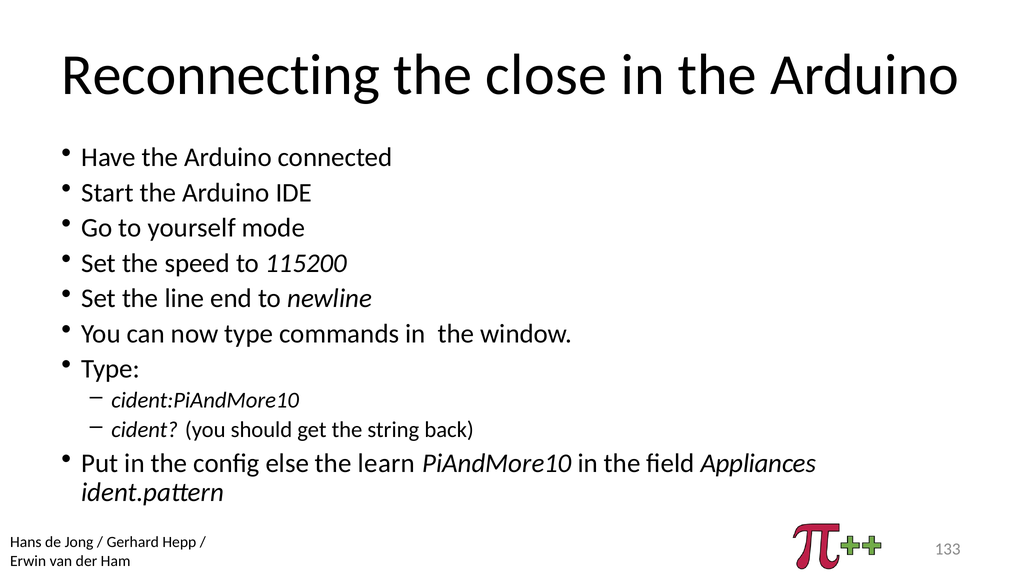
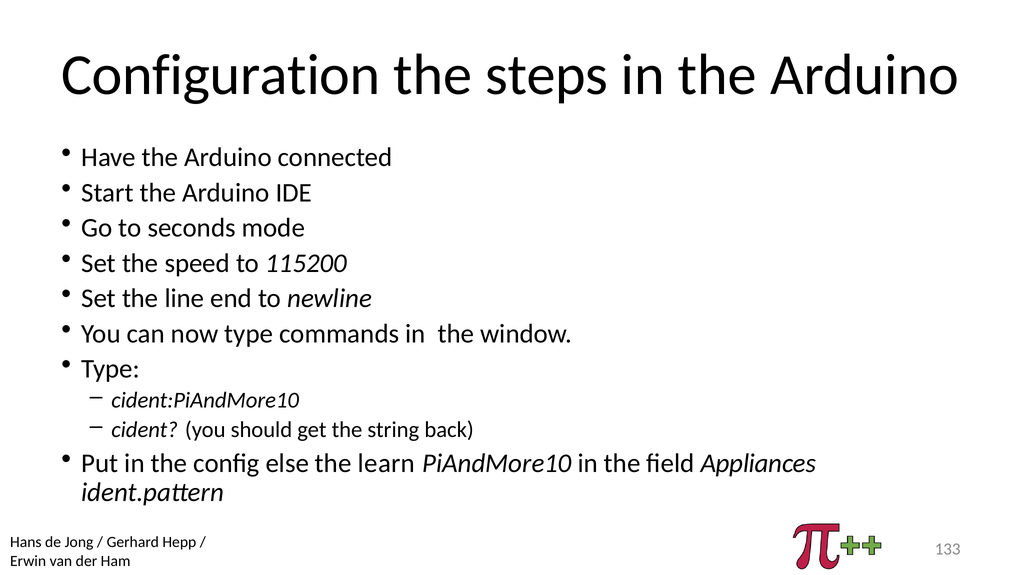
Reconnecting: Reconnecting -> Configuration (221, 75)
close: close -> steps (547, 75)
yourself: yourself -> seconds (192, 228)
